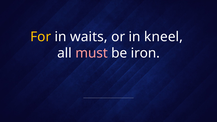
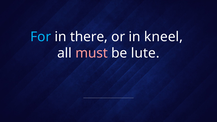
For colour: yellow -> light blue (41, 37)
waits: waits -> there (89, 37)
iron: iron -> lute (145, 53)
